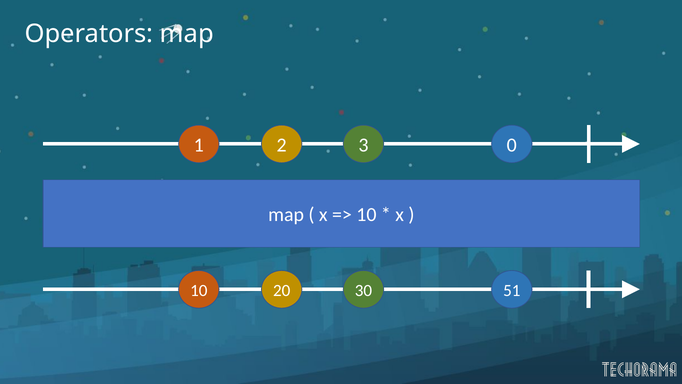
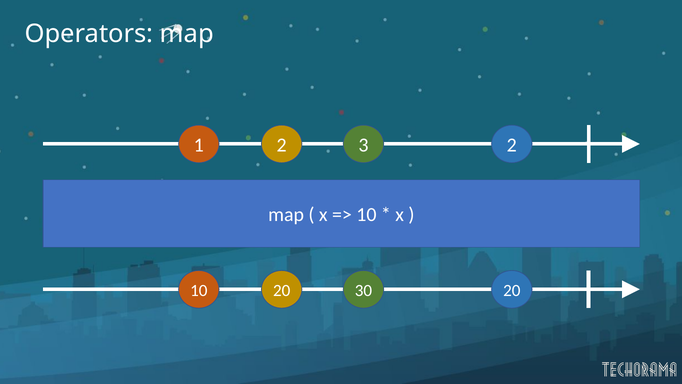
3 0: 0 -> 2 (512, 145)
30 51: 51 -> 20 (512, 290)
